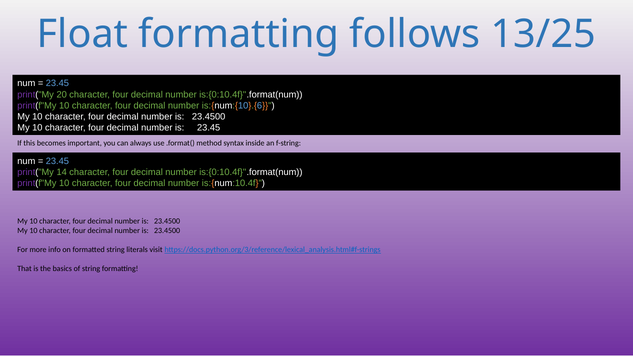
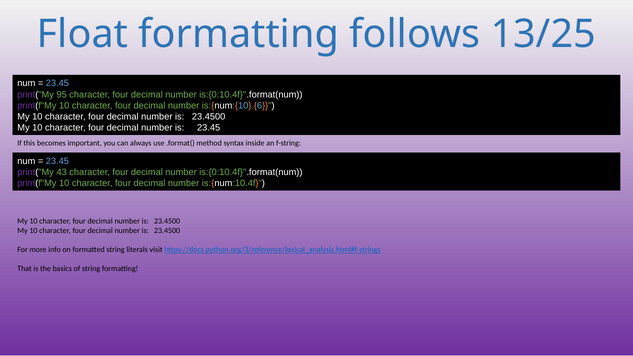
20: 20 -> 95 (62, 95)
14: 14 -> 43 (62, 172)
